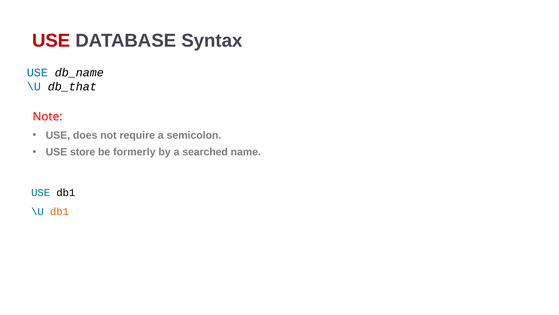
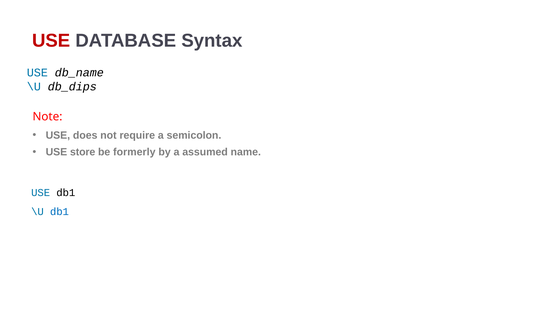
db_that: db_that -> db_dips (72, 86)
searched: searched -> assumed (205, 152)
db1 colour: orange -> blue (59, 211)
